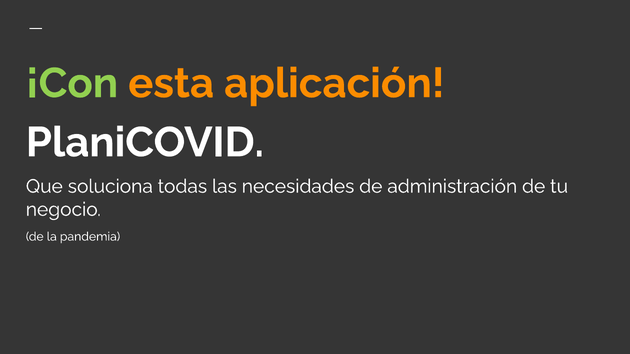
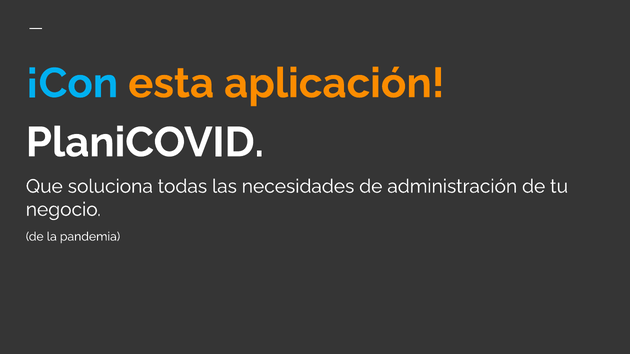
¡Con colour: light green -> light blue (72, 83)
